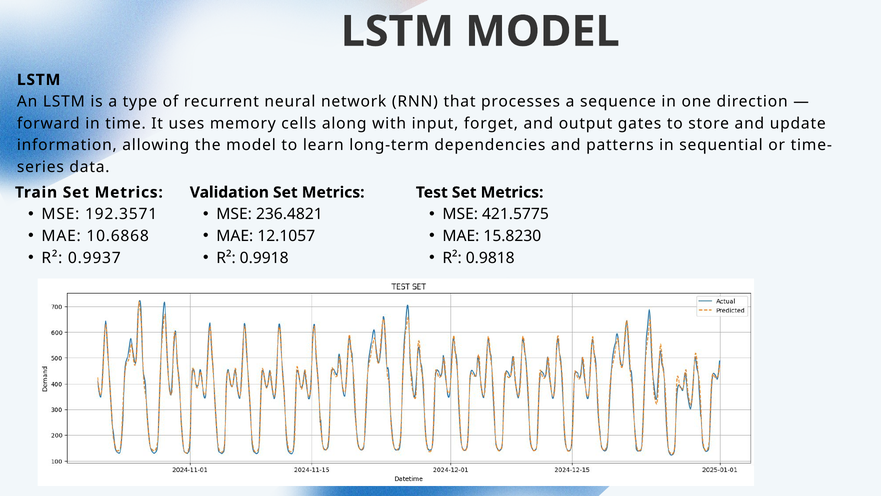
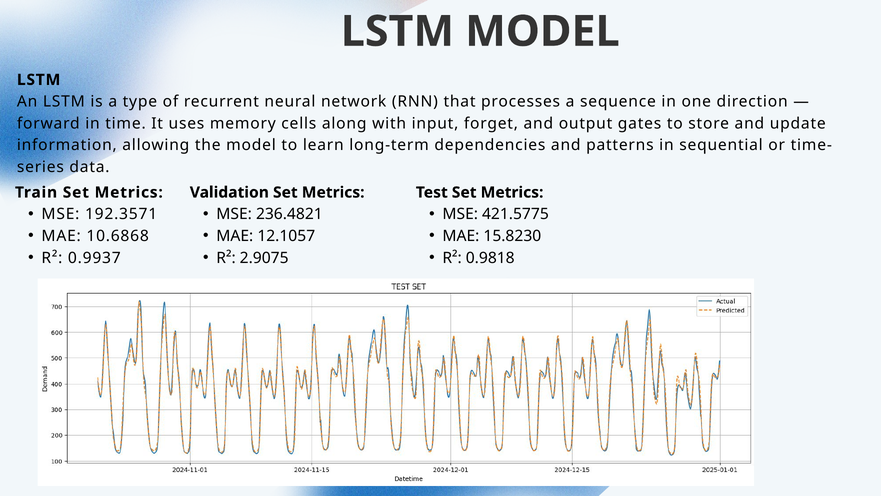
0.9918: 0.9918 -> 2.9075 (264, 258)
